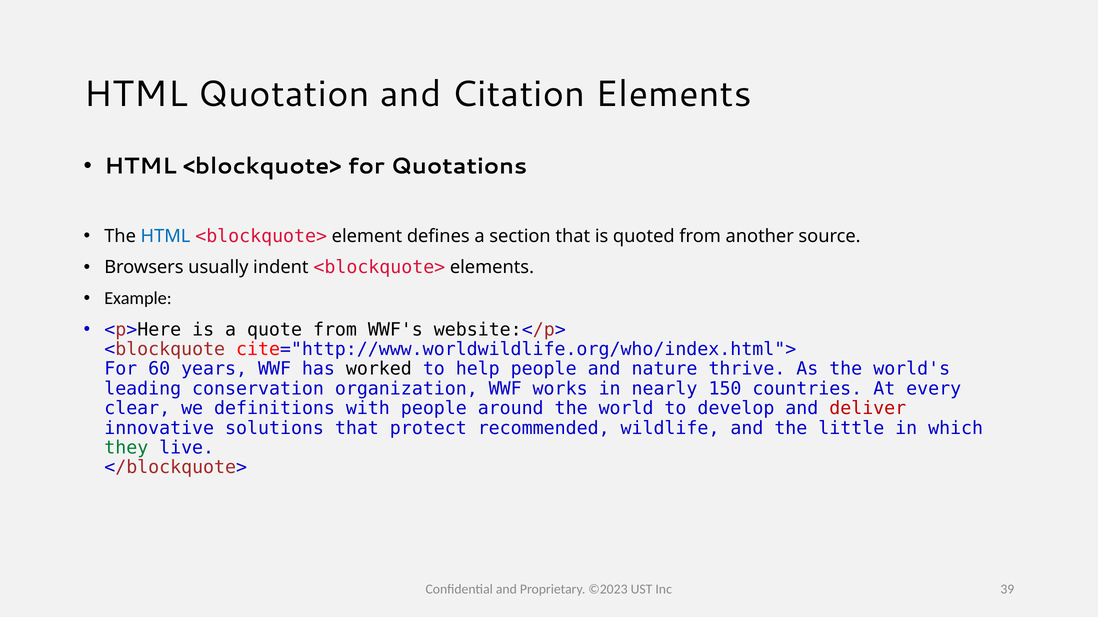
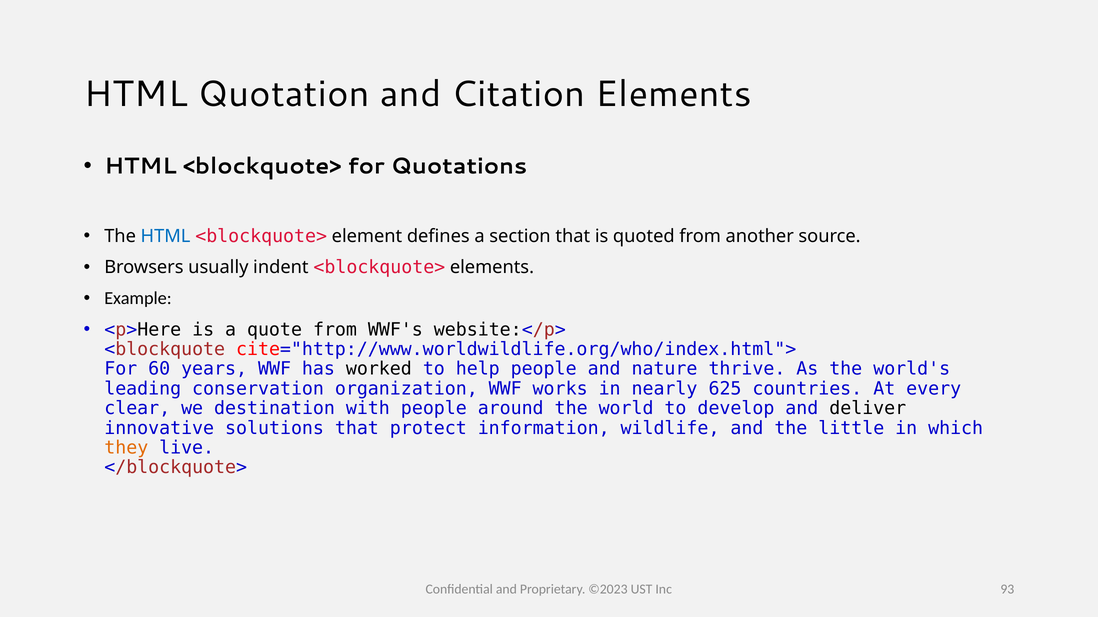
150: 150 -> 625 (725, 389)
definitions: definitions -> destination (275, 409)
deliver colour: red -> black (868, 409)
recommended: recommended -> information (544, 428)
they colour: green -> orange (126, 448)
39: 39 -> 93 (1007, 590)
